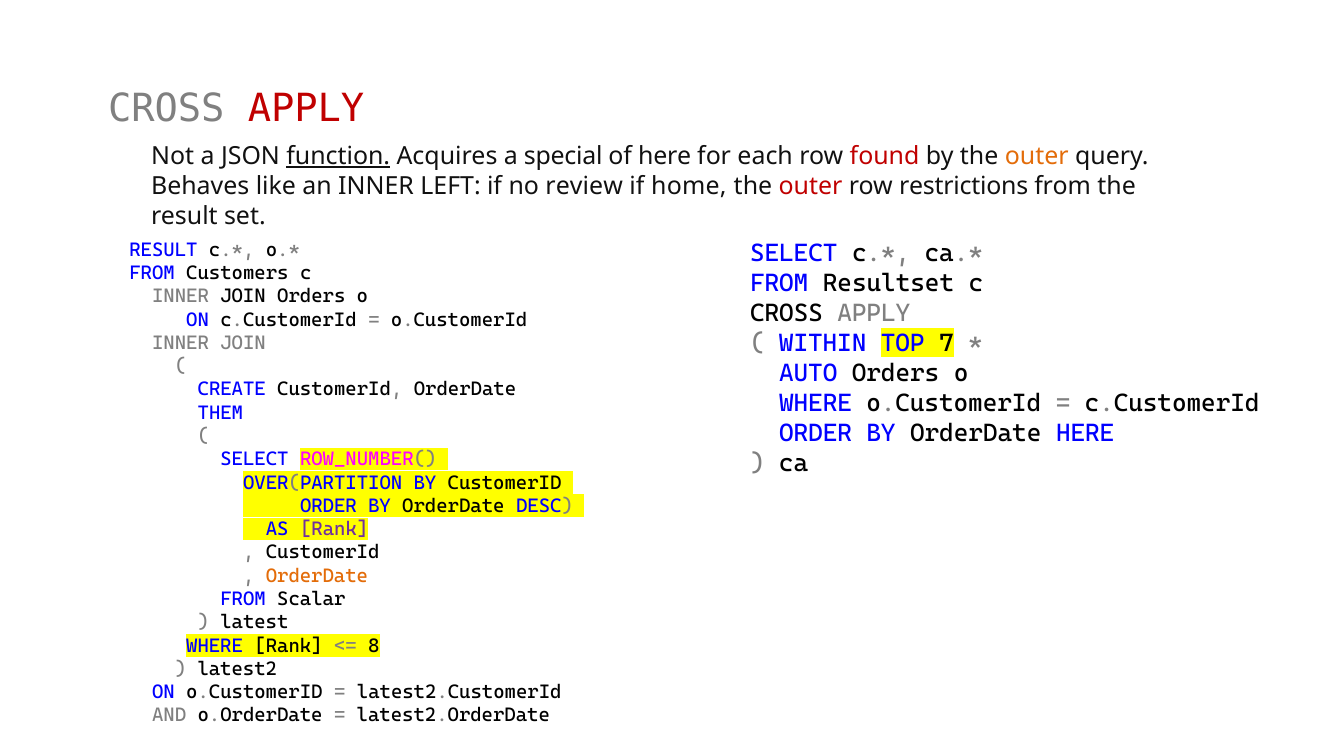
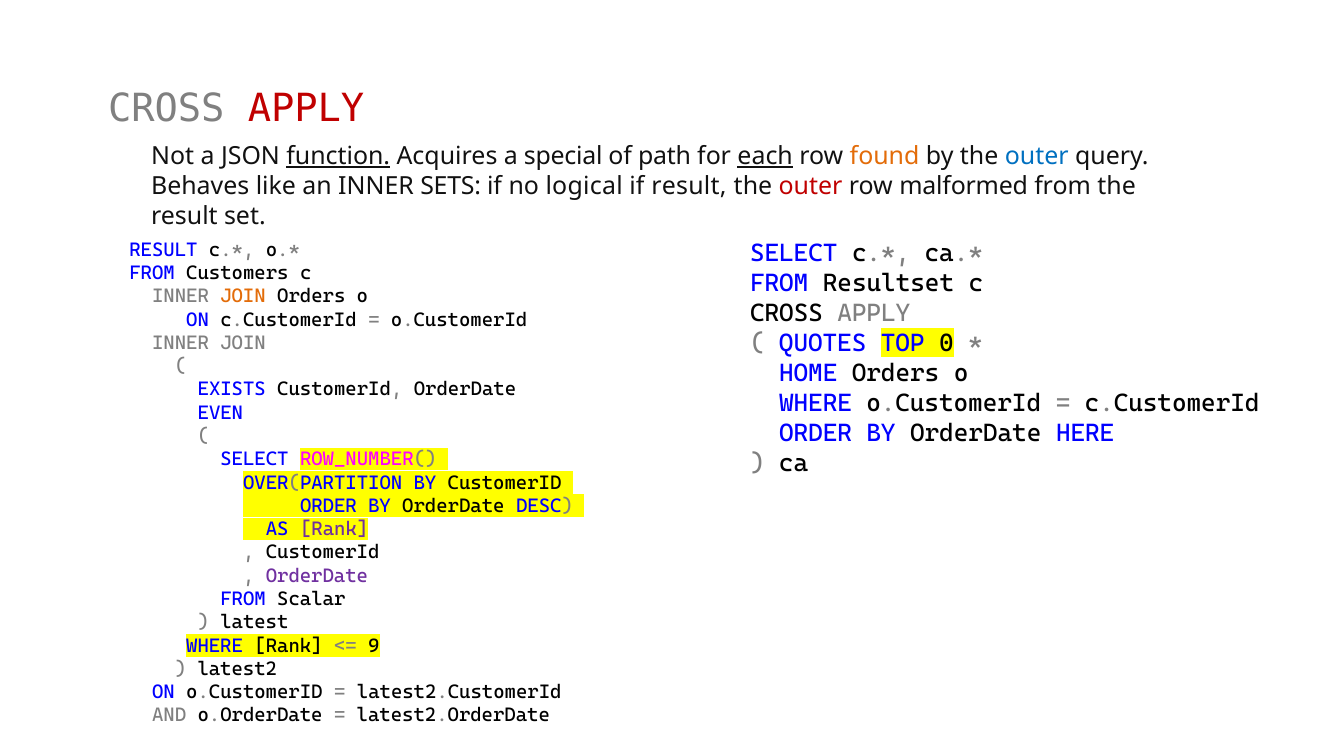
of here: here -> path (665, 156)
each underline: none -> present (765, 156)
found colour: red -> orange (885, 156)
outer colour: orange -> blue (1037, 156)
LEFT: LEFT -> SETS (451, 186)
review: review -> logical (584, 186)
if home: home -> result (689, 186)
restrictions: restrictions -> malformed (964, 186)
JOIN colour: black -> orange (243, 296)
WITHIN: WITHIN -> QUOTES (823, 343)
7: 7 -> 0 (946, 343)
AUTO: AUTO -> HOME (808, 373)
CREATE: CREATE -> EXISTS (232, 389)
THEM: THEM -> EVEN (220, 413)
OrderDate colour: orange -> purple (317, 575)
8: 8 -> 9 (374, 645)
